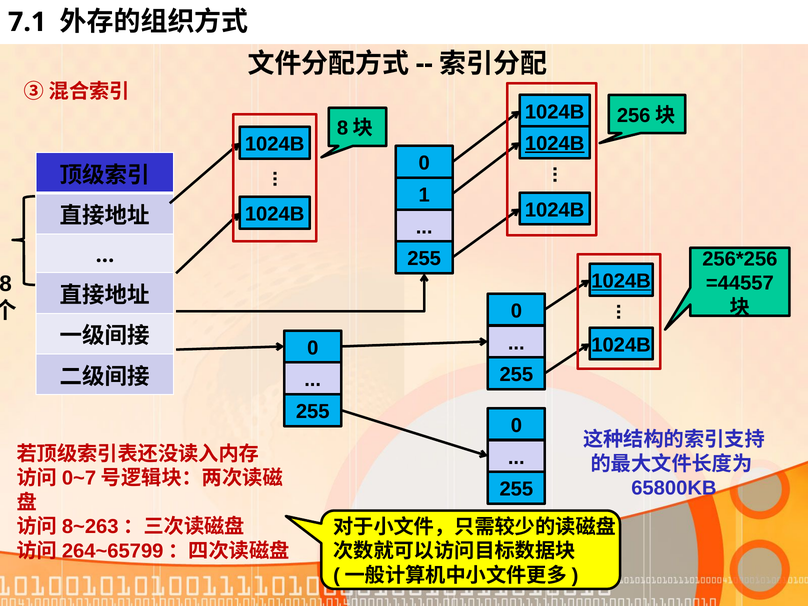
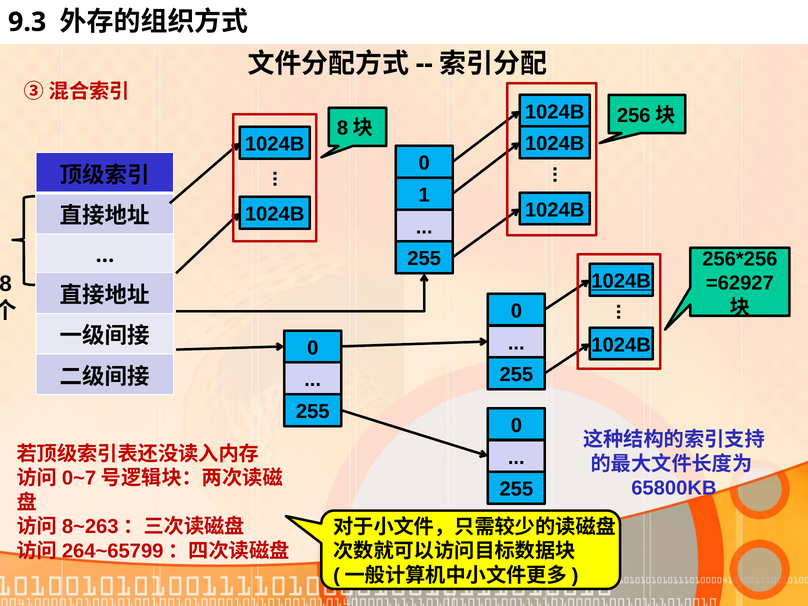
7.1: 7.1 -> 9.3 (27, 22)
1024B underline: present -> none (555, 144)
=44557: =44557 -> =62927 (740, 283)
